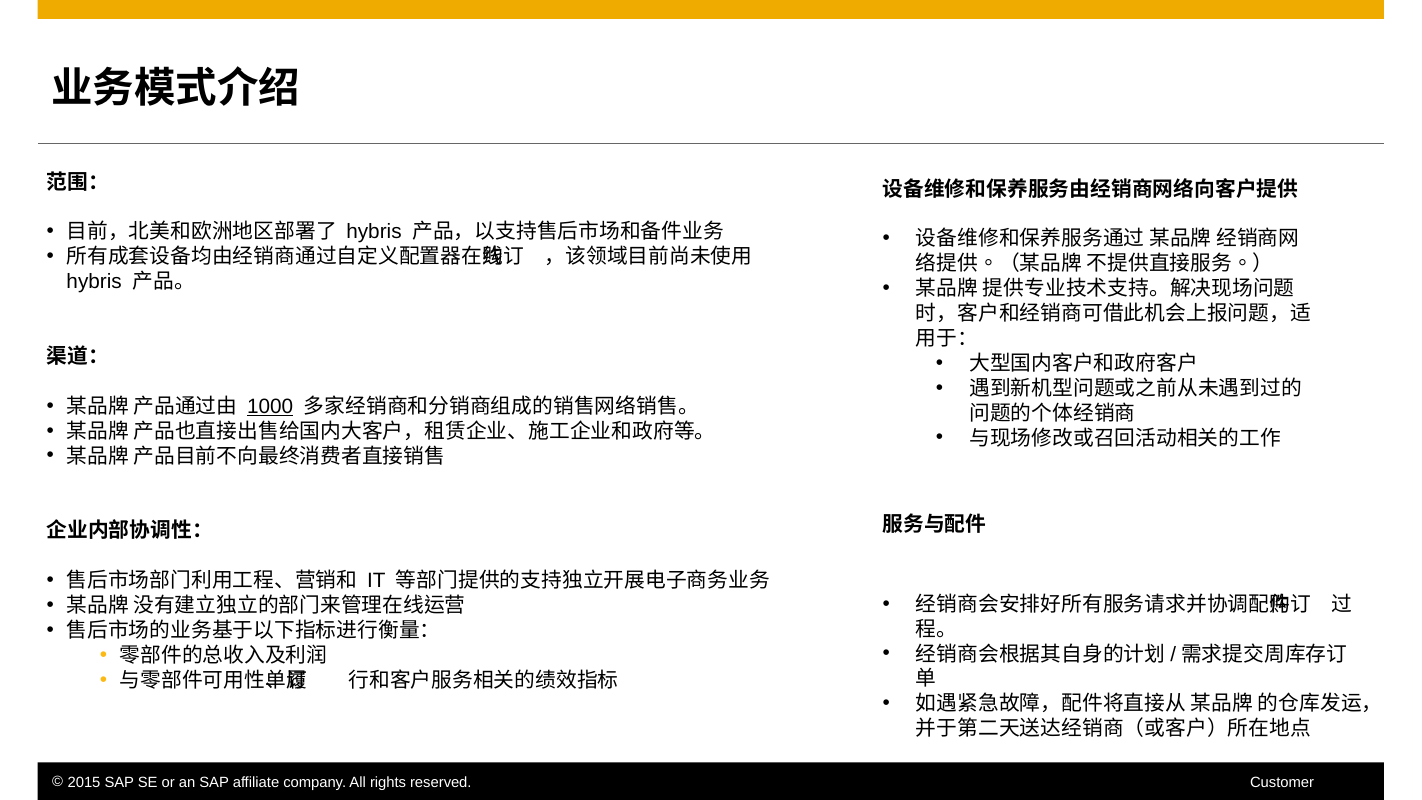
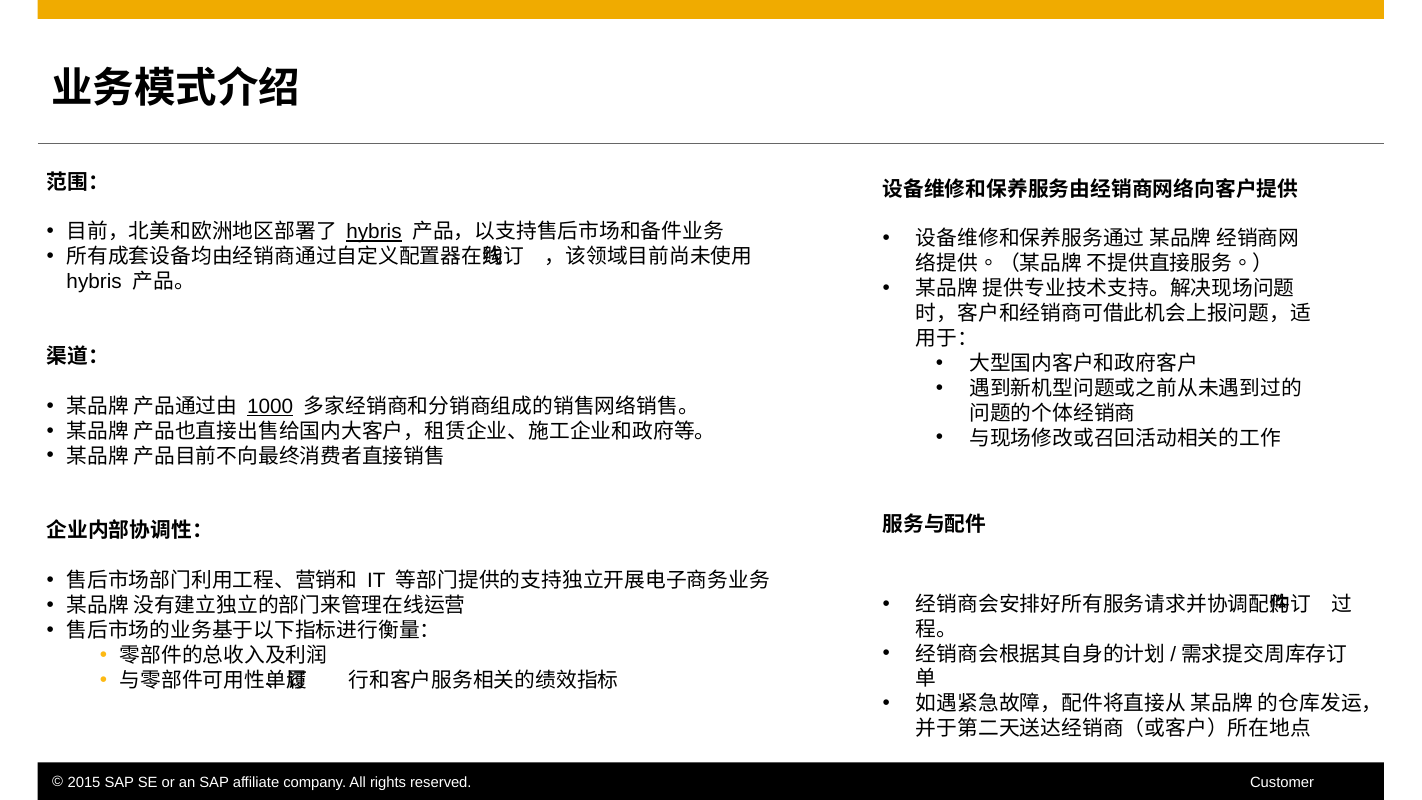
hybris underline: none -> present (374, 232)
